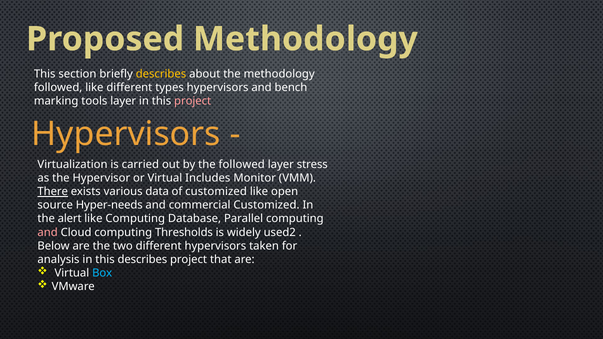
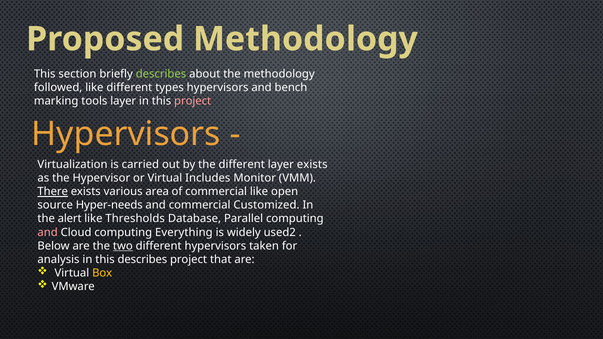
describes colour: yellow -> light green (161, 74)
the followed: followed -> different (242, 165)
layer stress: stress -> exists (312, 165)
data: data -> area (157, 192)
of customized: customized -> commercial (216, 192)
like Computing: Computing -> Thresholds (135, 219)
Thresholds: Thresholds -> Everything (184, 232)
two underline: none -> present (123, 246)
Box colour: light blue -> yellow (102, 273)
